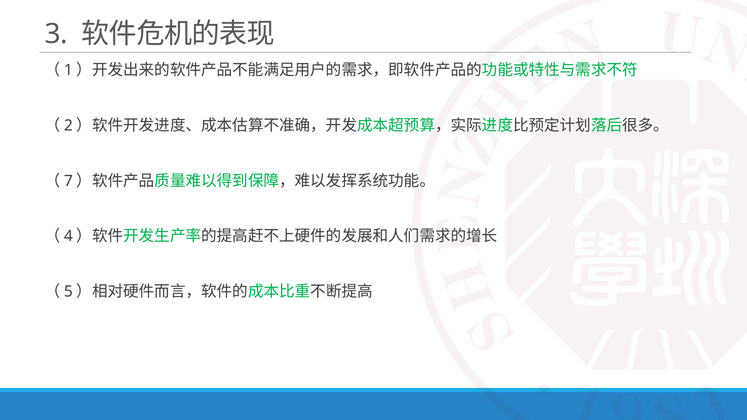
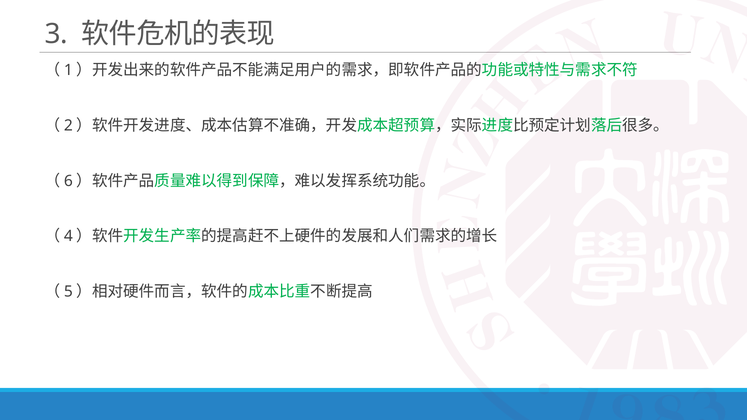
7: 7 -> 6 (68, 181)
